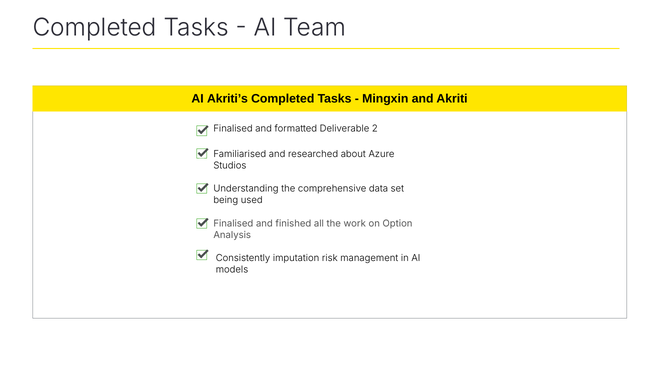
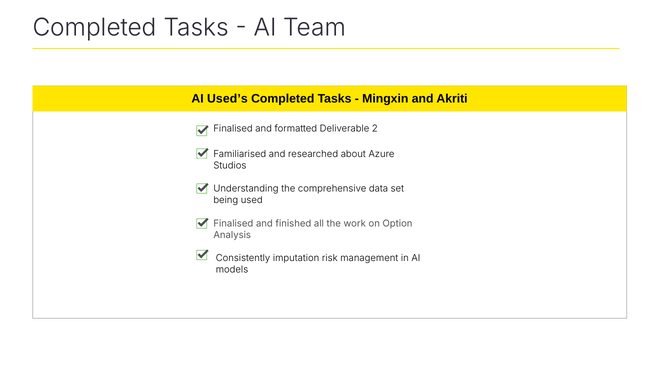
Akriti’s: Akriti’s -> Used’s (227, 99)
